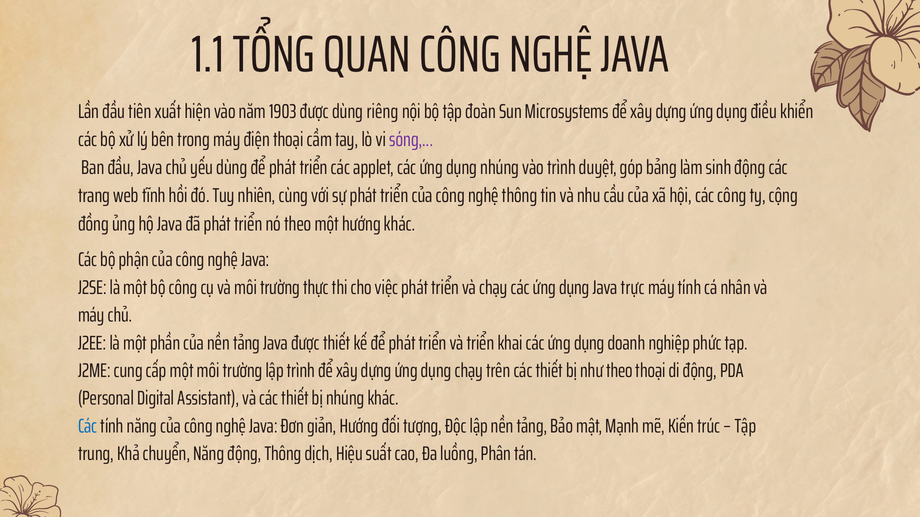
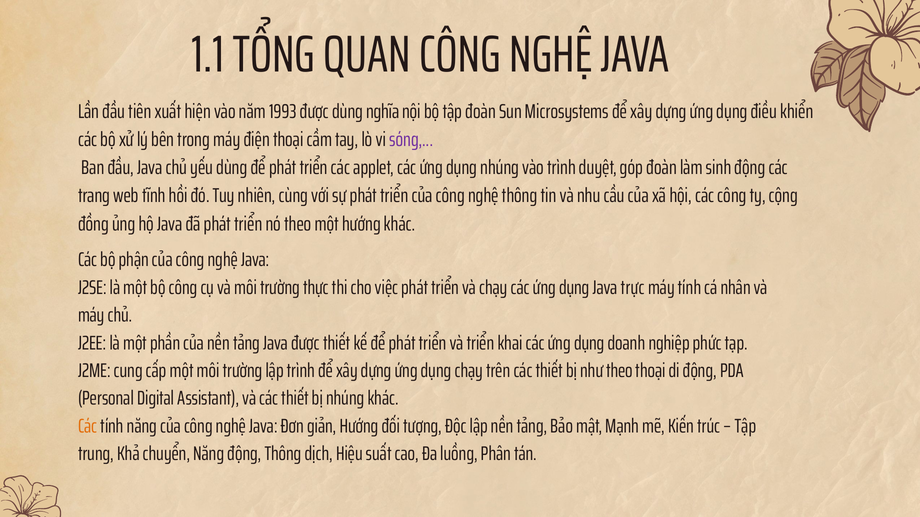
1903: 1903 -> 1993 (283, 112)
riêng: riêng -> nghĩa (383, 112)
góp bảng: bảng -> đoàn (662, 168)
Các colour: blue -> orange (88, 427)
